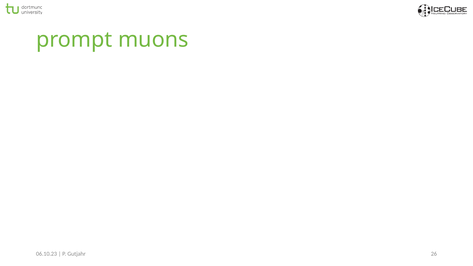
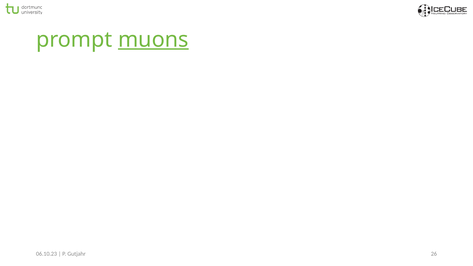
muons underline: none -> present (153, 40)
